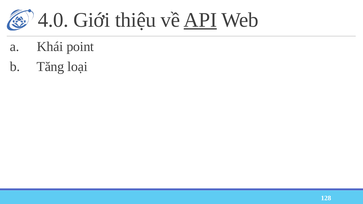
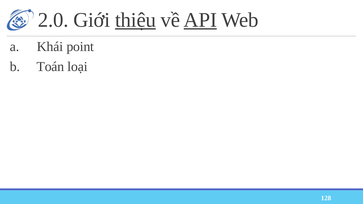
4.0: 4.0 -> 2.0 (53, 20)
thiệu underline: none -> present (136, 20)
Tăng: Tăng -> Toán (50, 67)
